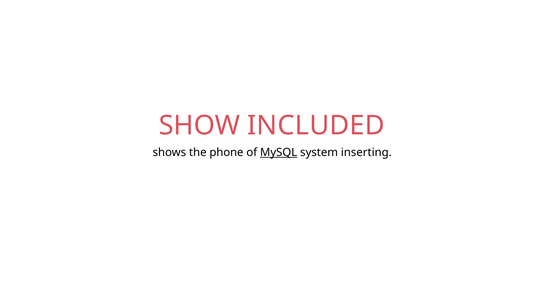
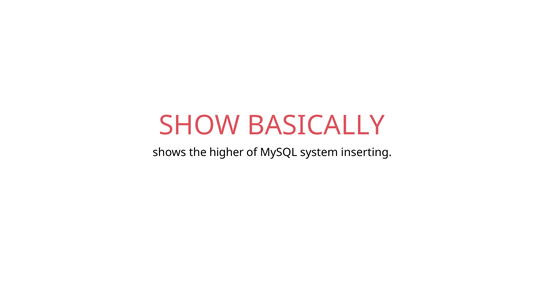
INCLUDED: INCLUDED -> BASICALLY (316, 126)
phone: phone -> higher (227, 152)
MySQL underline: present -> none (279, 152)
